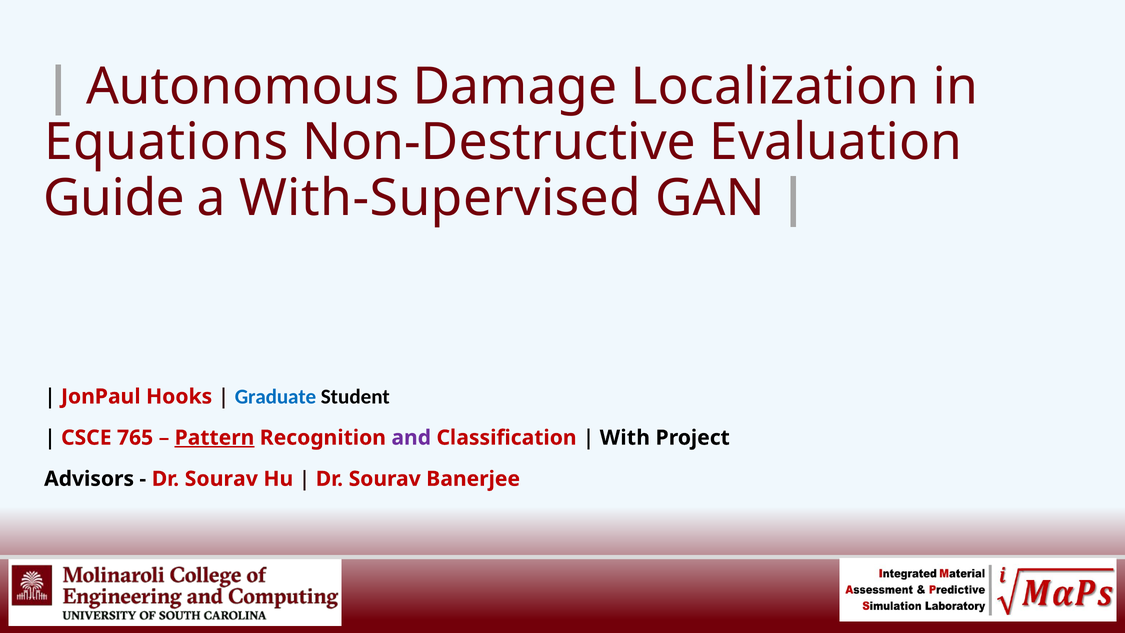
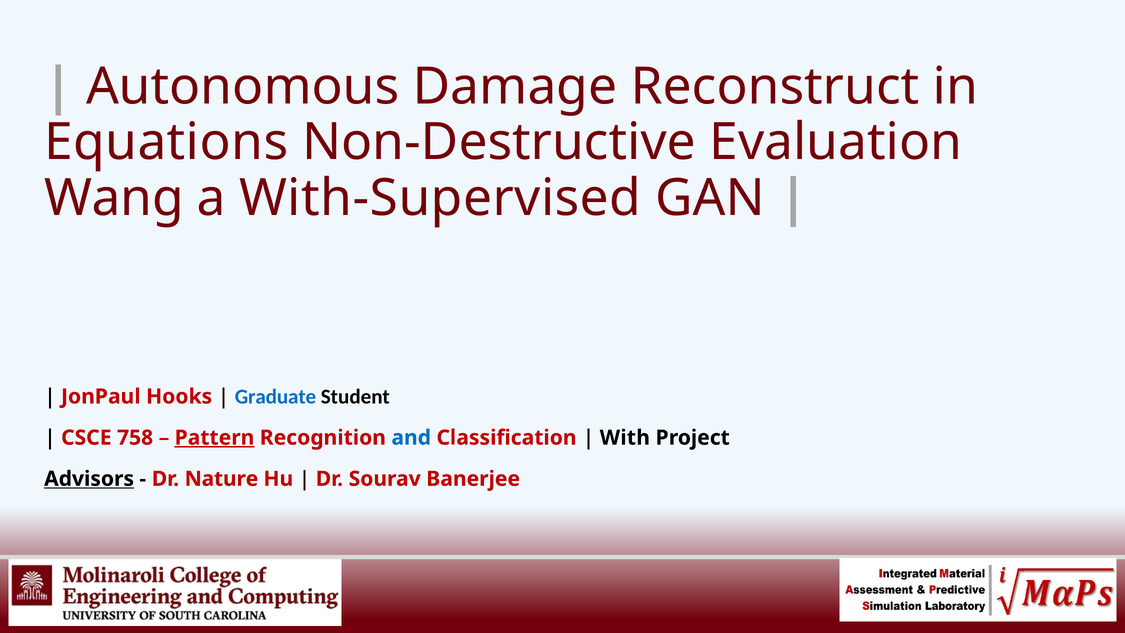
Localization: Localization -> Reconstruct (775, 87)
Guide: Guide -> Wang (114, 198)
765: 765 -> 758 (135, 438)
and colour: purple -> blue (411, 438)
Advisors underline: none -> present (89, 479)
Sourav: Sourav -> Nature (221, 479)
